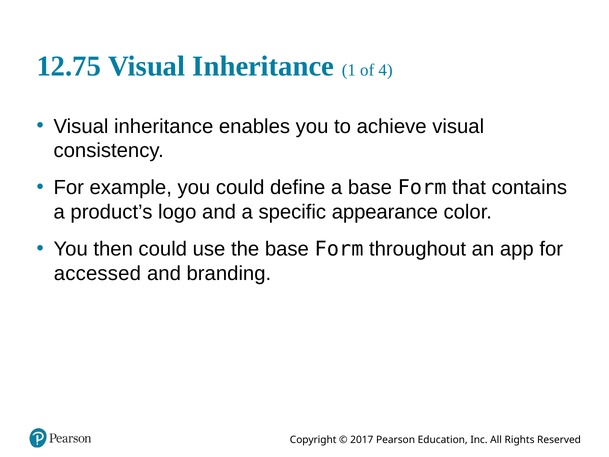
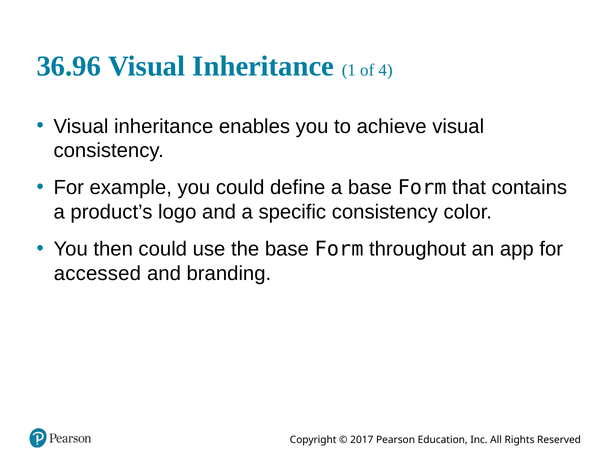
12.75: 12.75 -> 36.96 (69, 66)
specific appearance: appearance -> consistency (385, 212)
